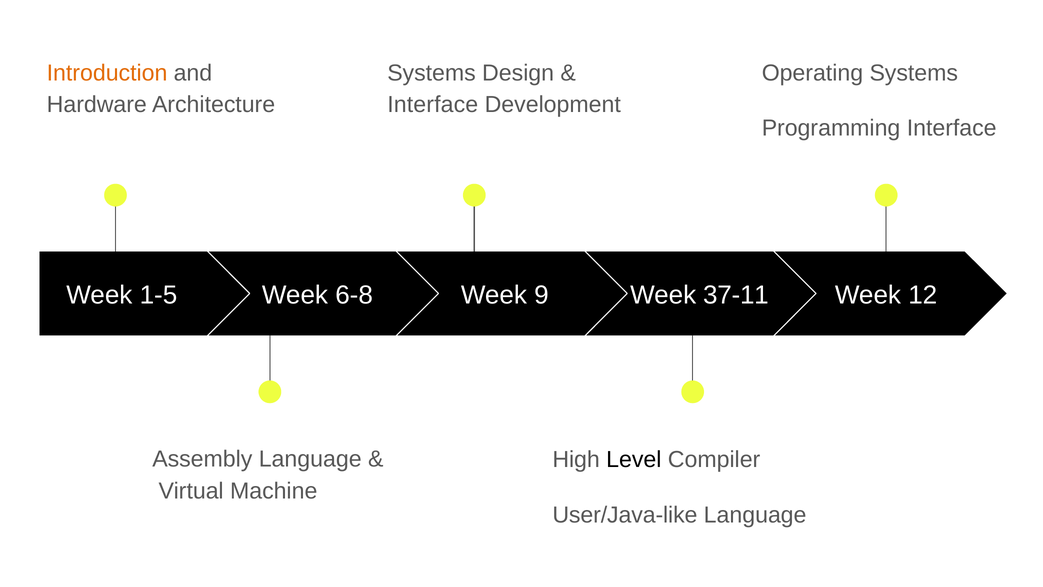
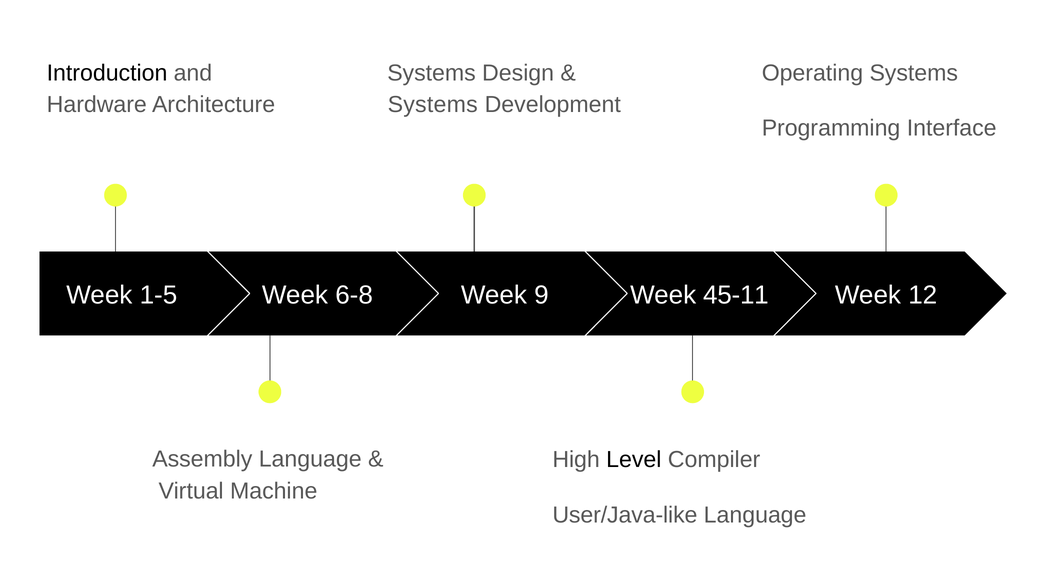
Introduction colour: orange -> black (107, 73)
Interface: Interface -> Systems (433, 105)
37-11: 37-11 -> 45-11 (736, 295)
